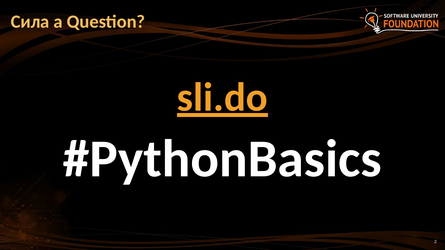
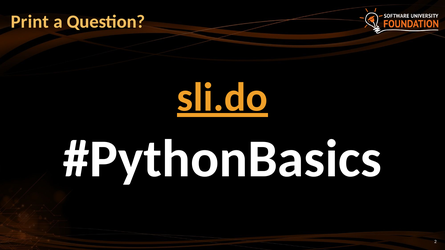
Сила: Сила -> Print (30, 22)
